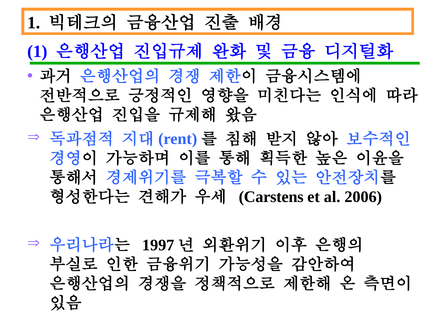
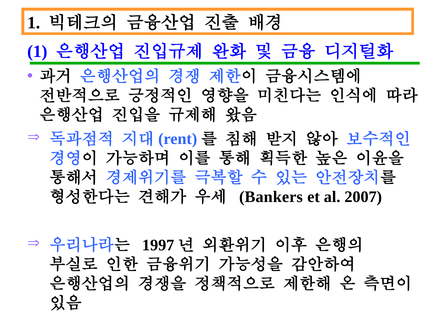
Carstens: Carstens -> Bankers (271, 197)
2006: 2006 -> 2007 (363, 197)
